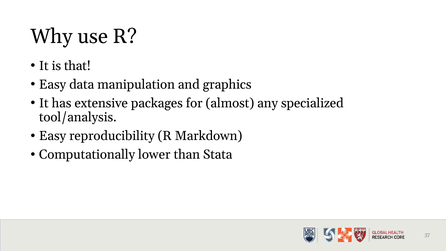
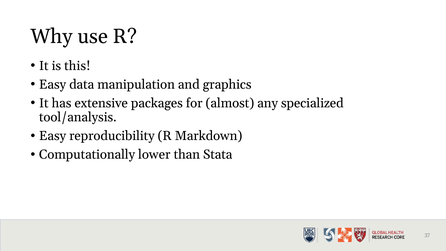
that: that -> this (77, 66)
